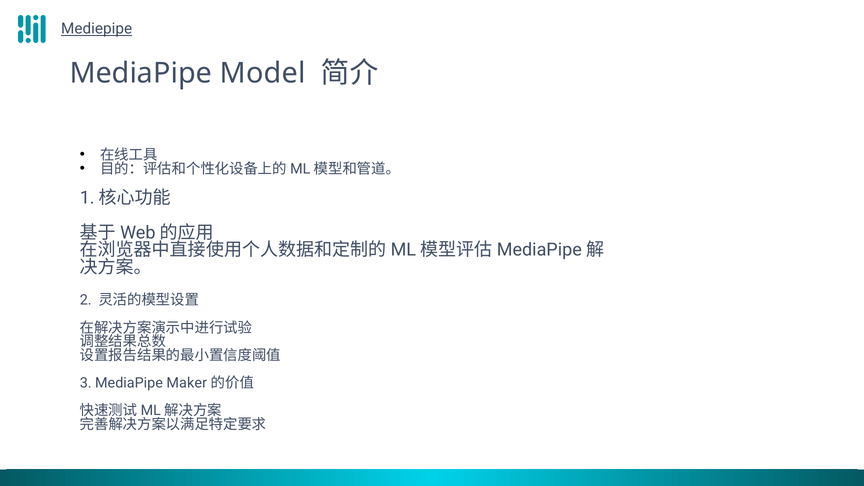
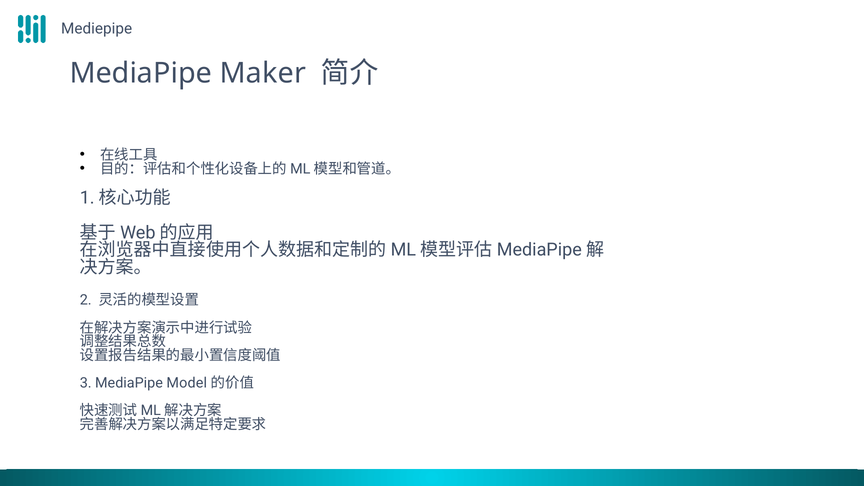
Mediepipe underline: present -> none (97, 29)
Model: Model -> Maker (263, 73)
Maker: Maker -> Model (187, 383)
